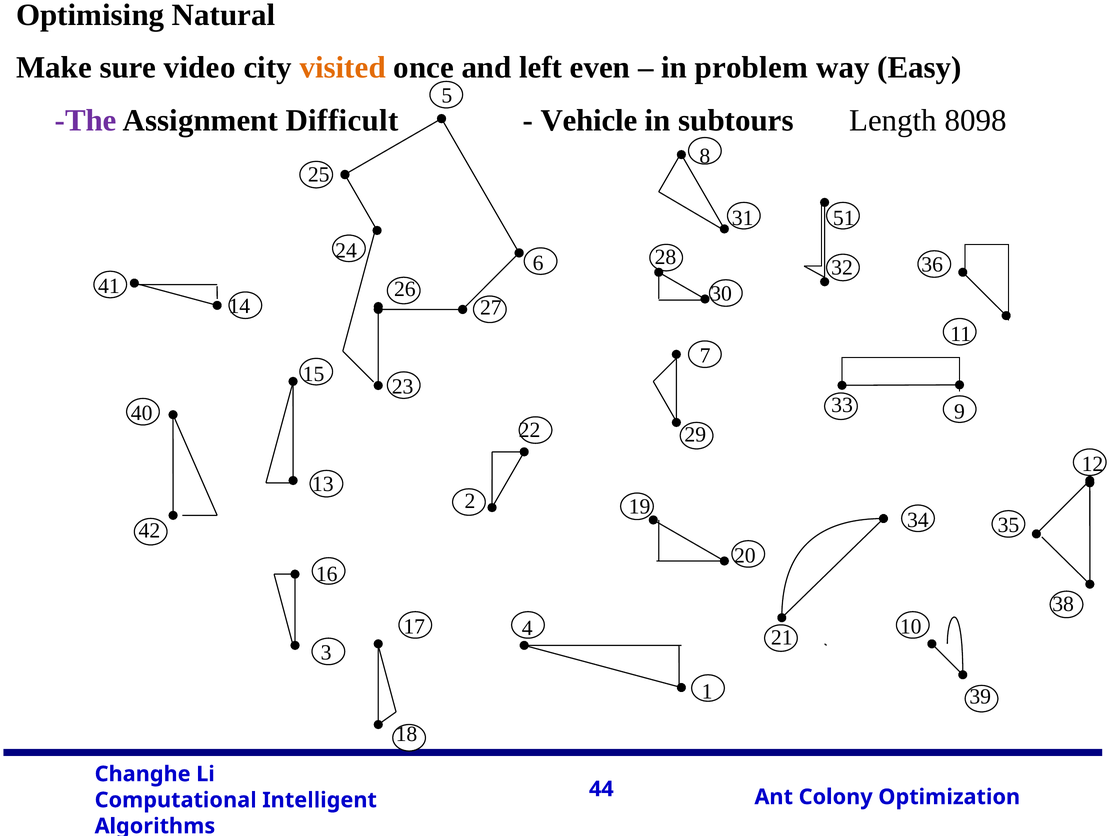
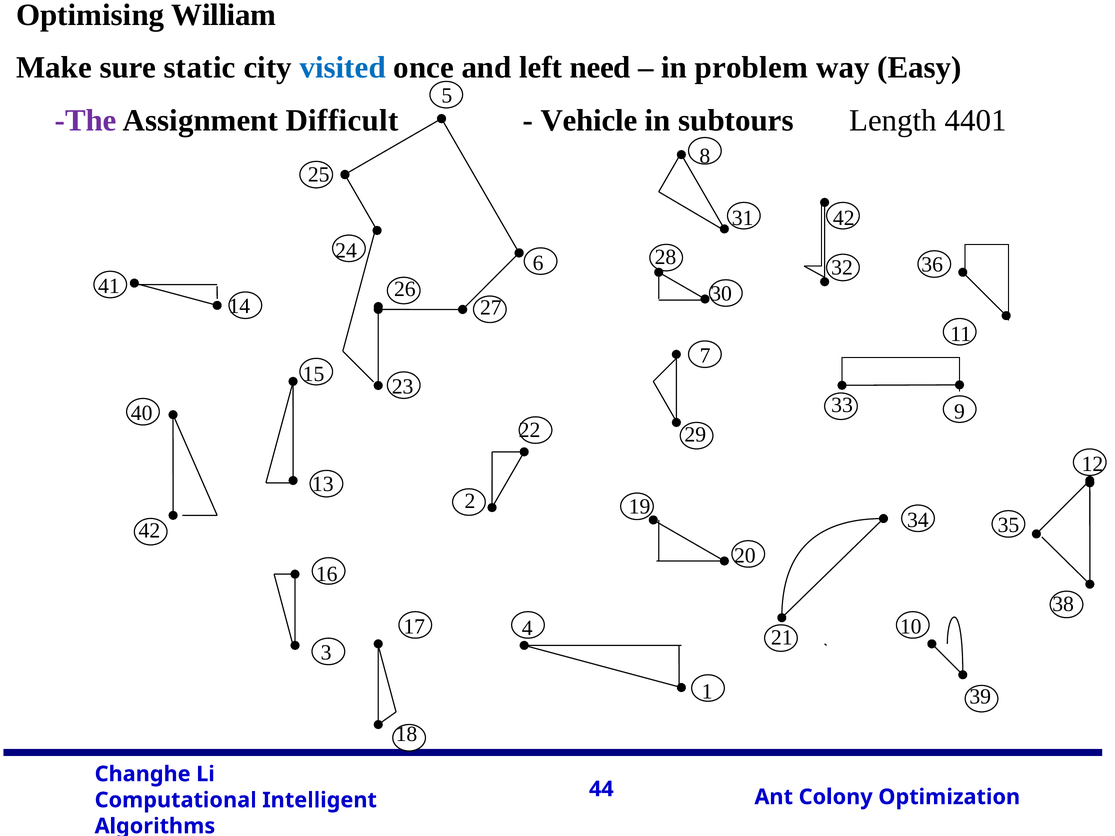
Natural: Natural -> William (224, 15)
video: video -> static (200, 68)
visited colour: orange -> blue (343, 68)
even: even -> need (600, 68)
8098: 8098 -> 4401 (976, 120)
31 51: 51 -> 42 (844, 218)
